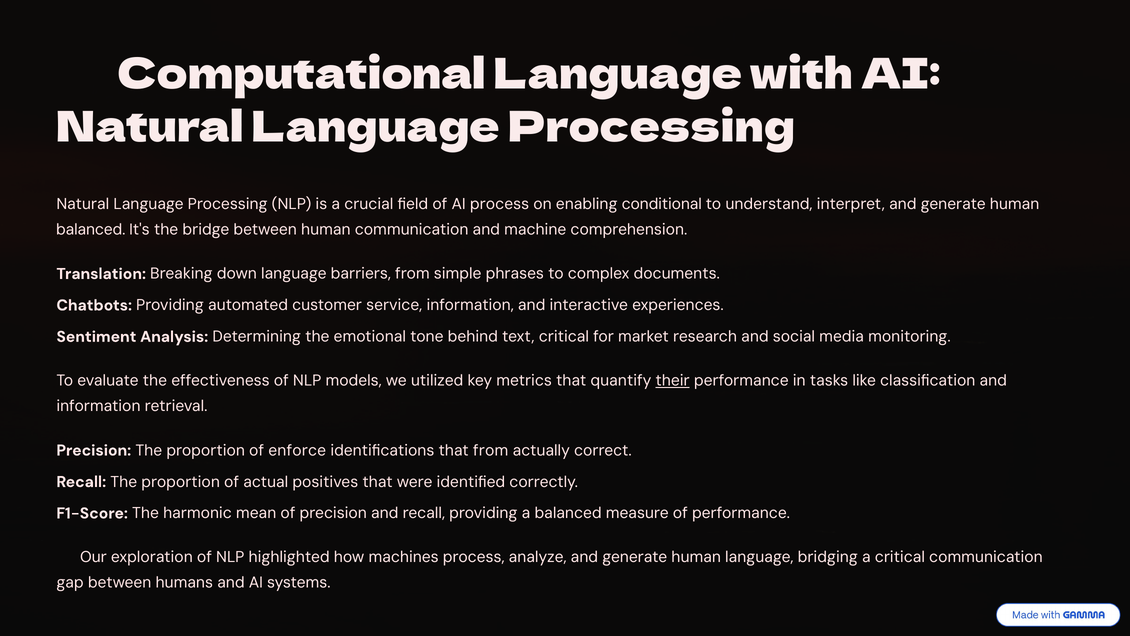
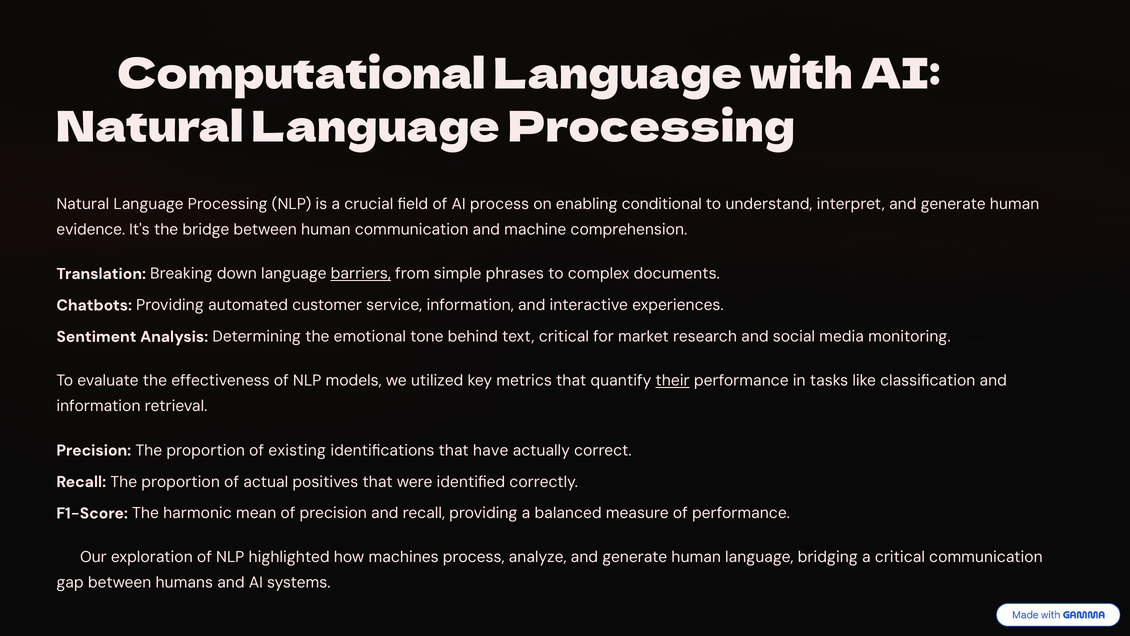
balanced: balanced -> evidence (91, 229)
barriers underline: none -> present (361, 274)
enforce: enforce -> existing (297, 450)
that from: from -> have (491, 450)
